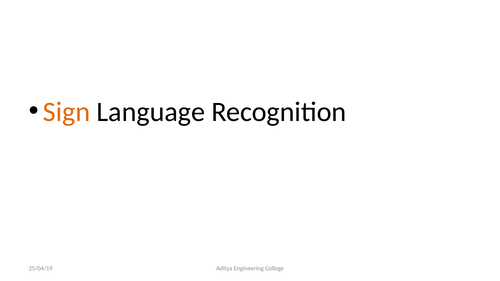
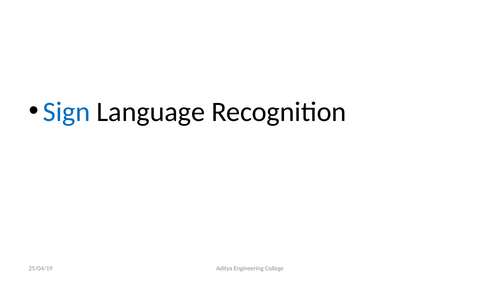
Sign colour: orange -> blue (66, 112)
